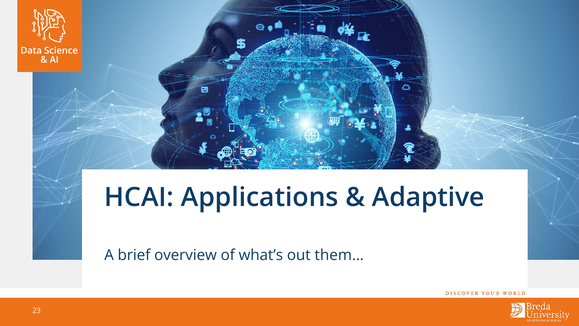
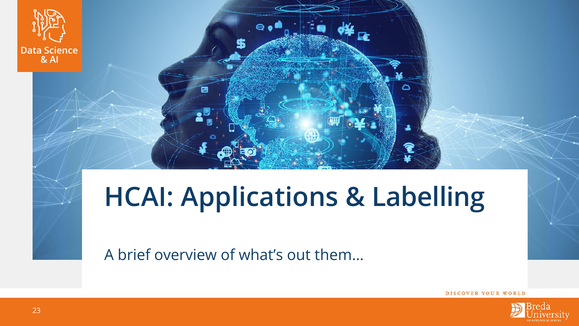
Adaptive: Adaptive -> Labelling (428, 197)
